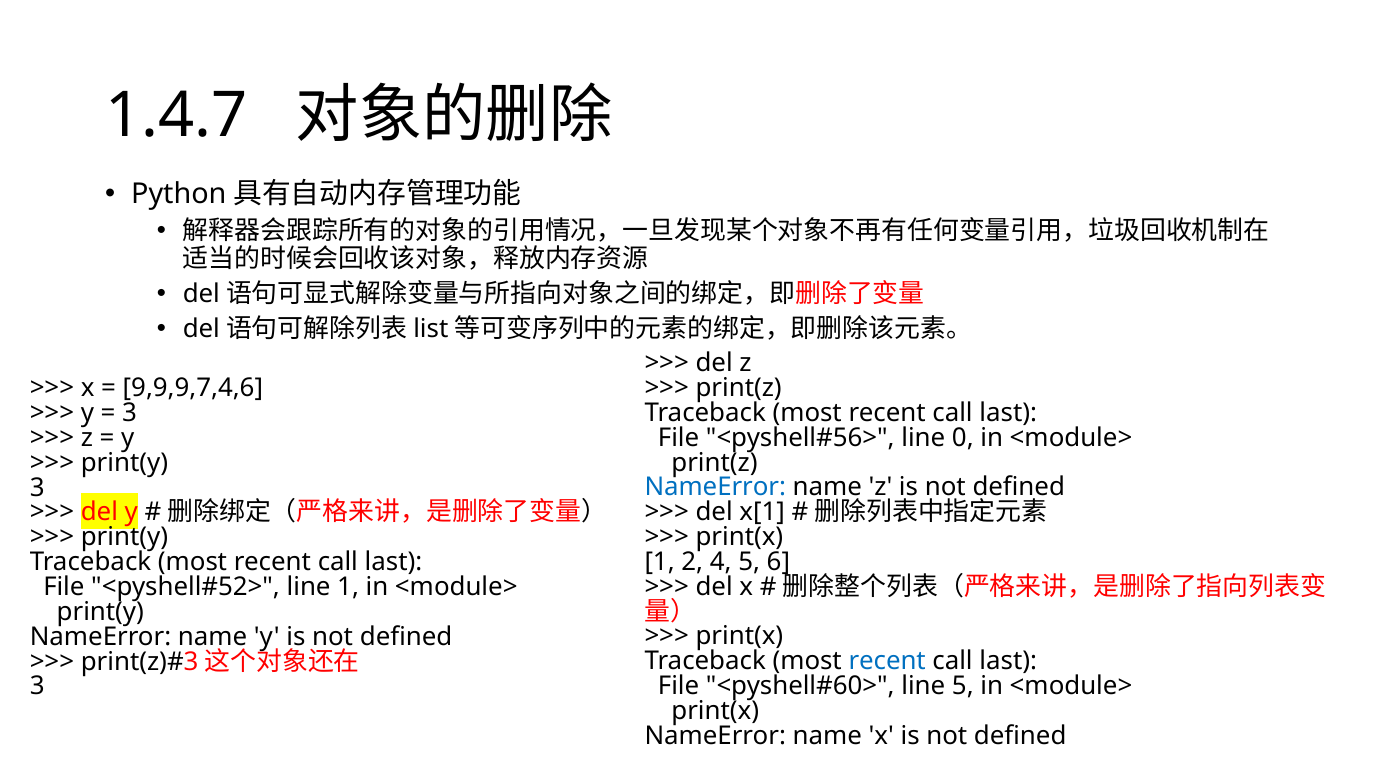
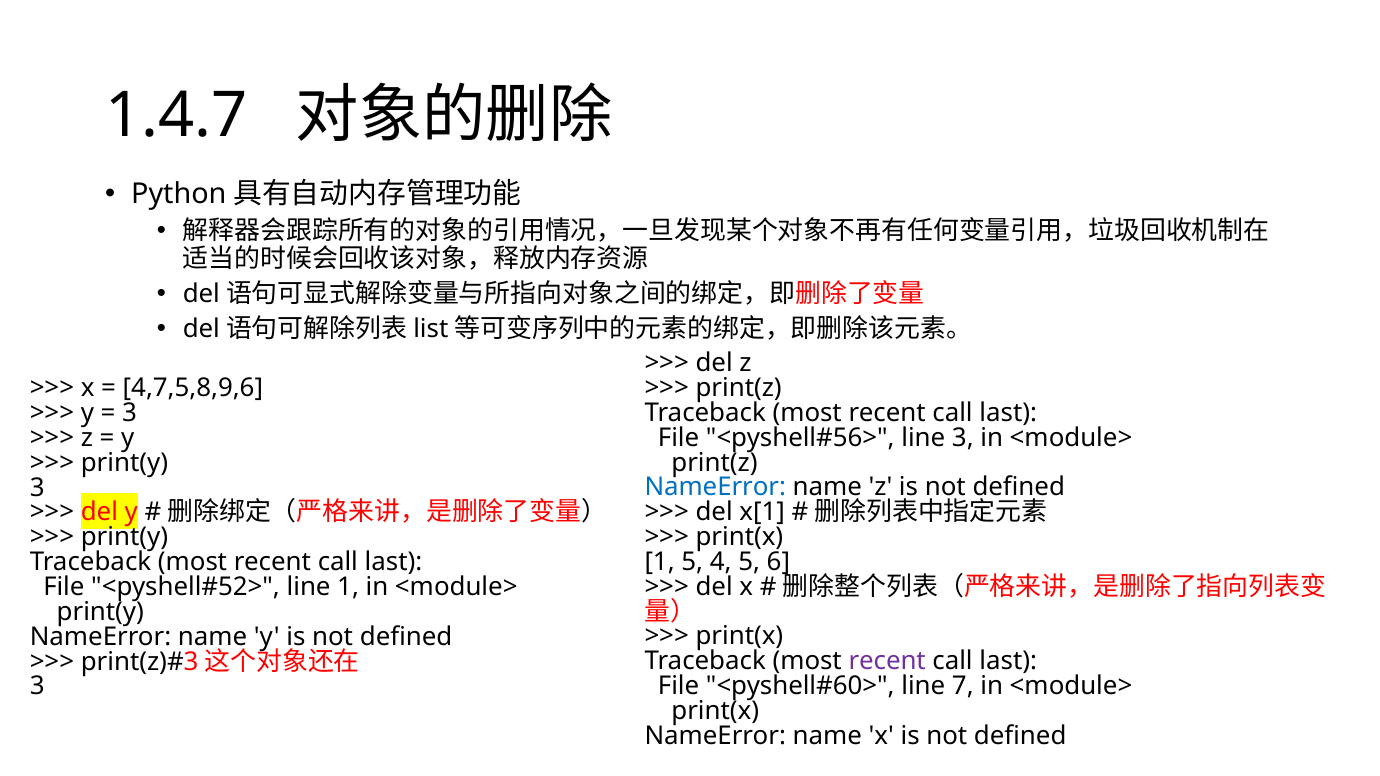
9,9,9,7,4,6: 9,9,9,7,4,6 -> 4,7,5,8,9,6 (193, 388)
line 0: 0 -> 3 (963, 438)
1 2: 2 -> 5 (692, 562)
recent colour: blue -> purple (887, 662)
line 5: 5 -> 7 (963, 686)
